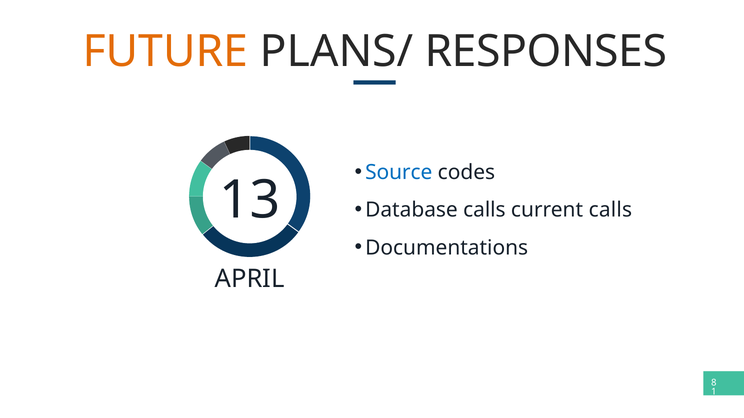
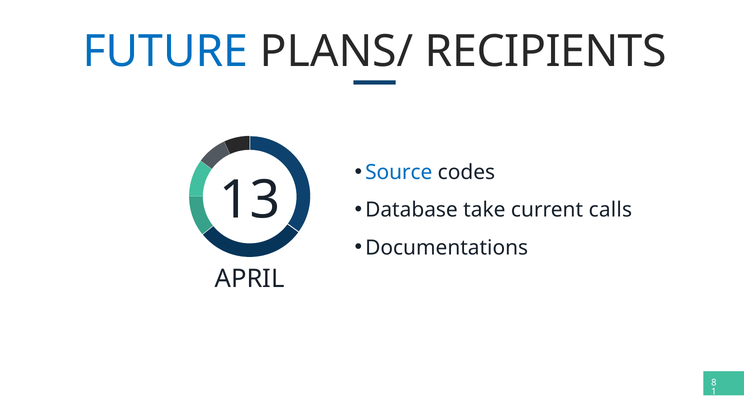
FUTURE colour: orange -> blue (166, 52)
RESPONSES: RESPONSES -> RECIPIENTS (546, 52)
Database calls: calls -> take (484, 210)
